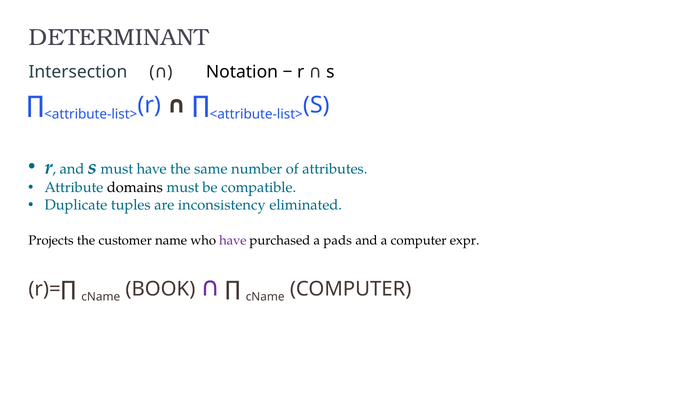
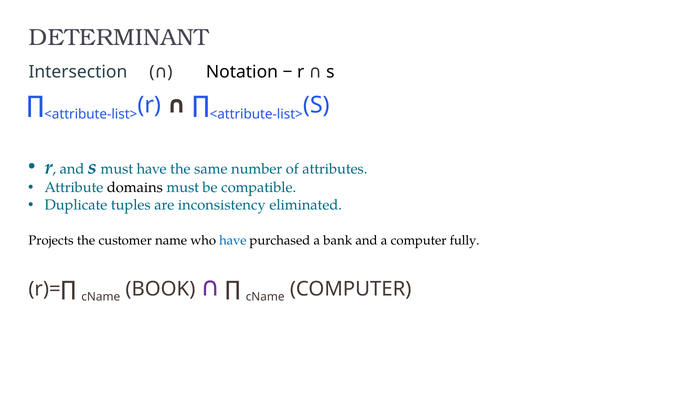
have colour: purple -> blue (233, 240)
pads: pads -> bank (338, 240)
expr: expr -> fully (465, 240)
